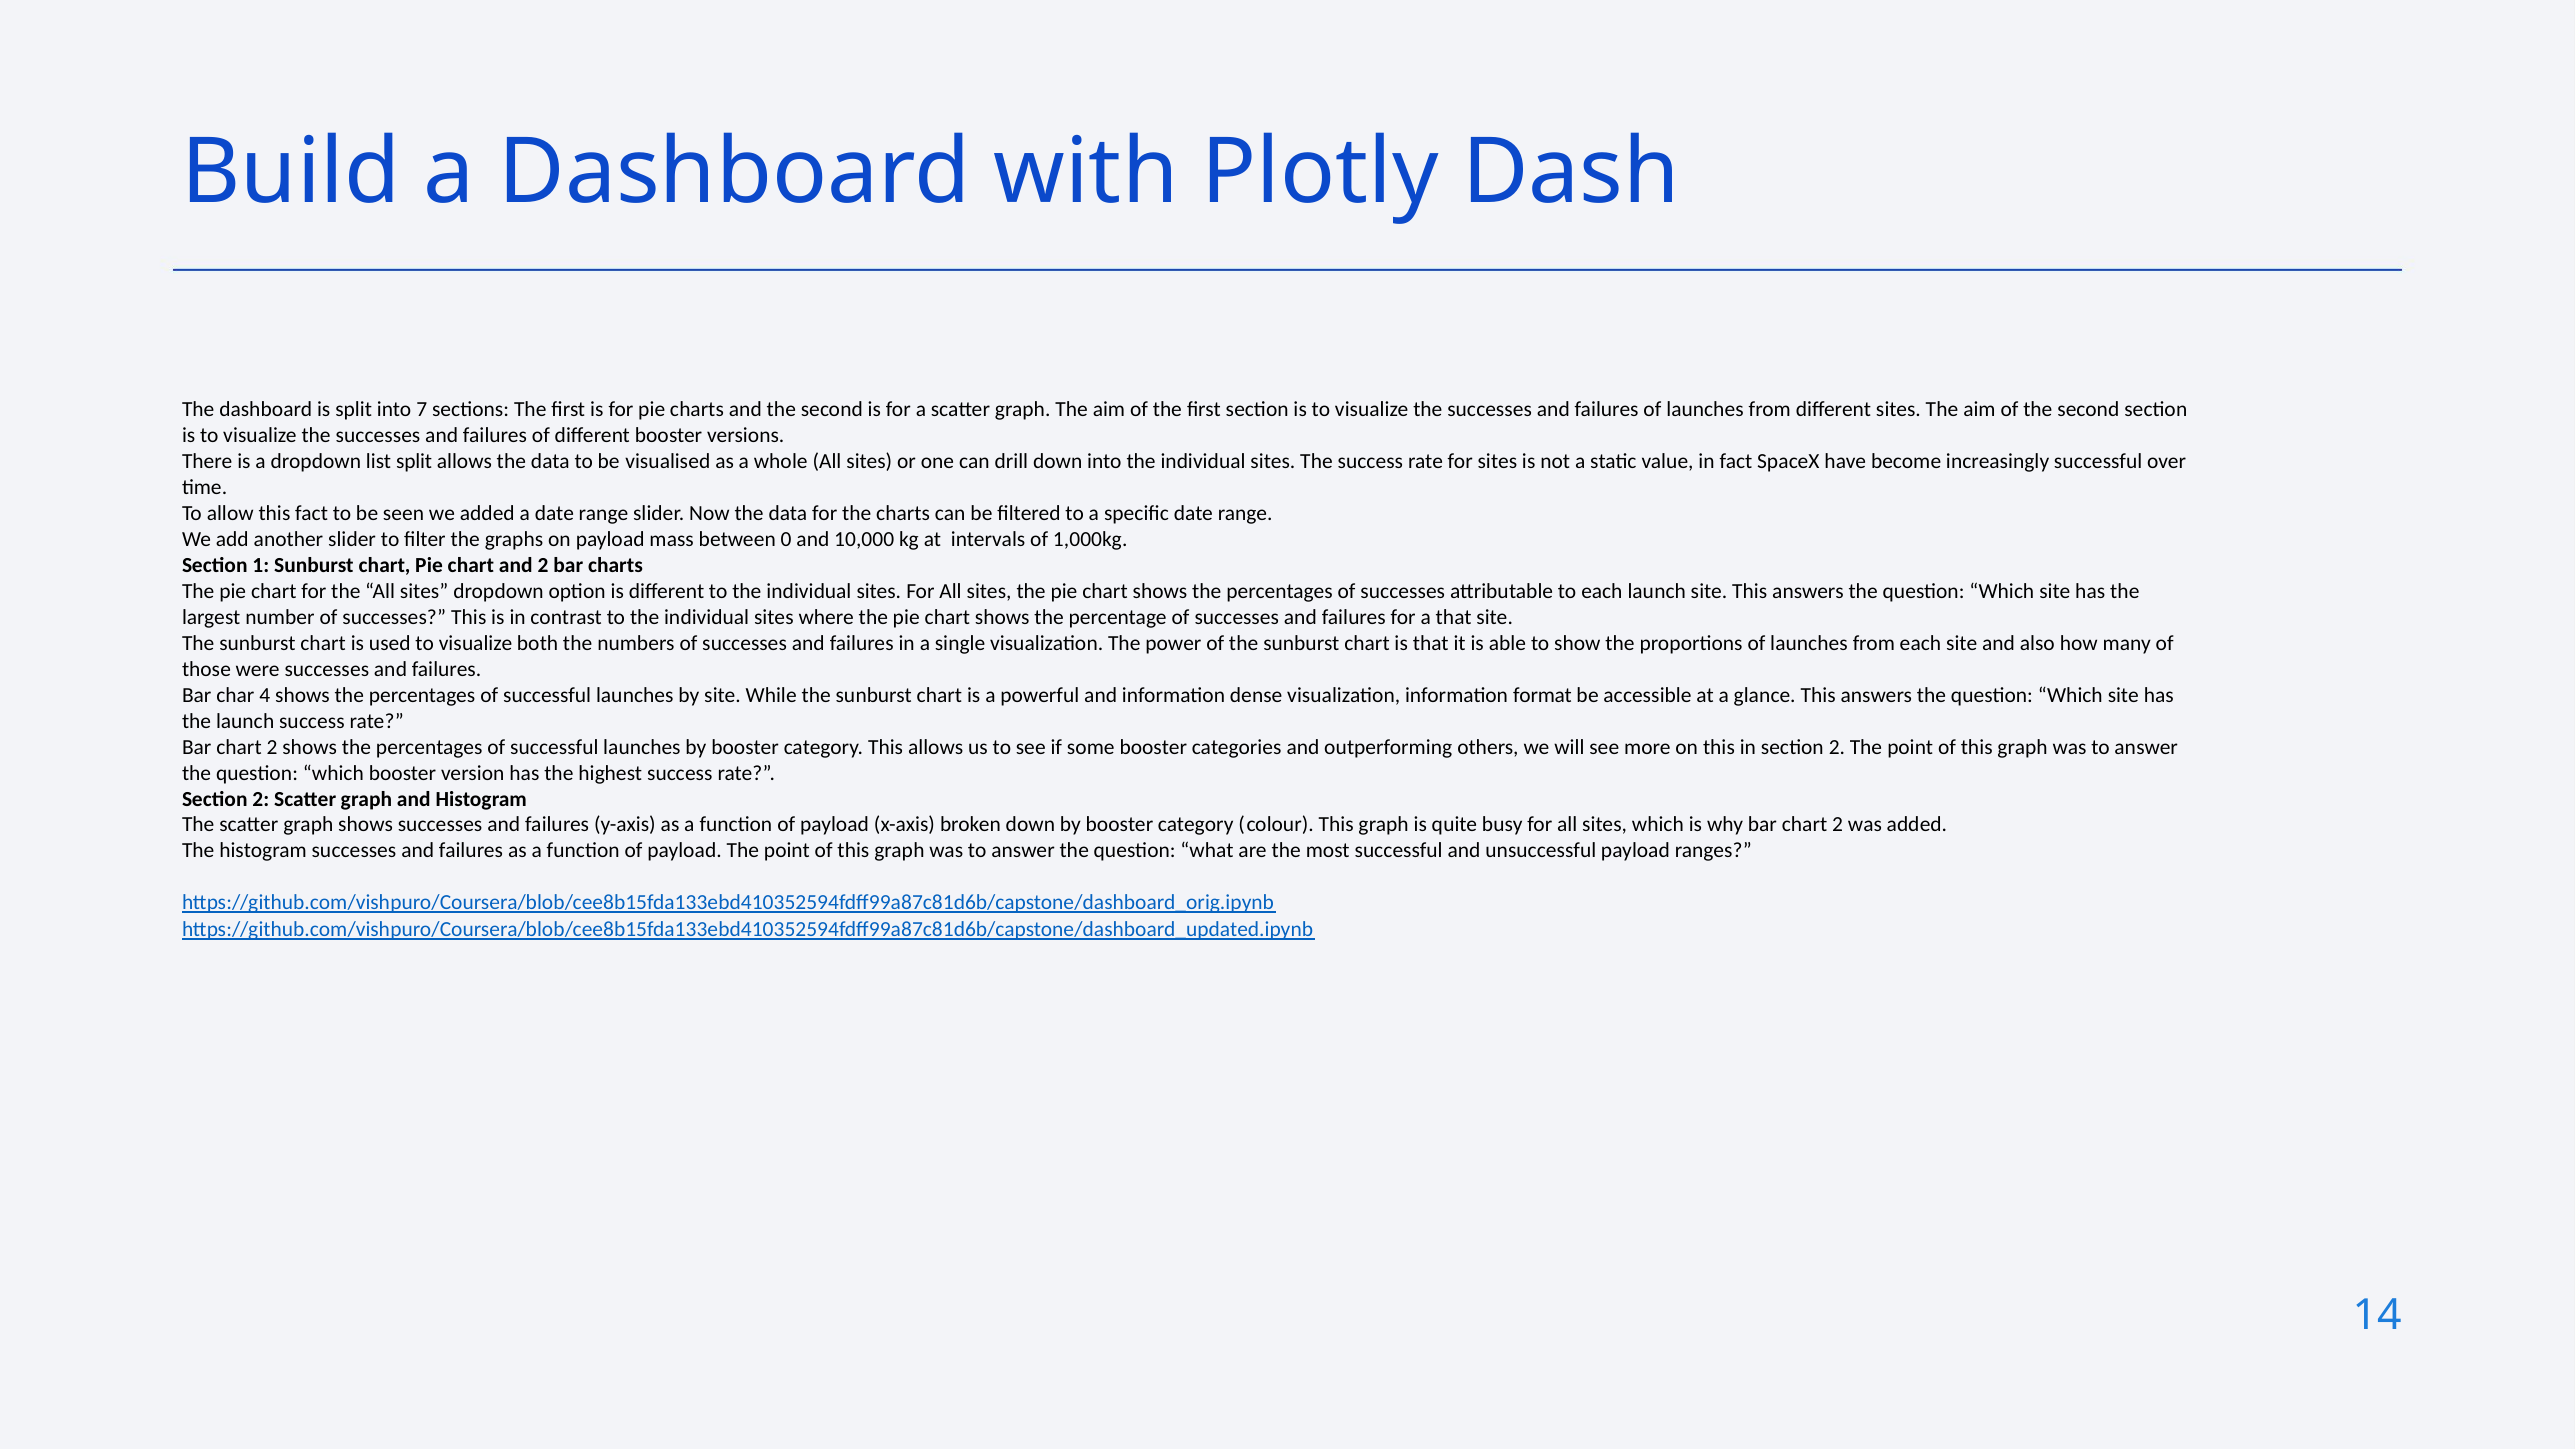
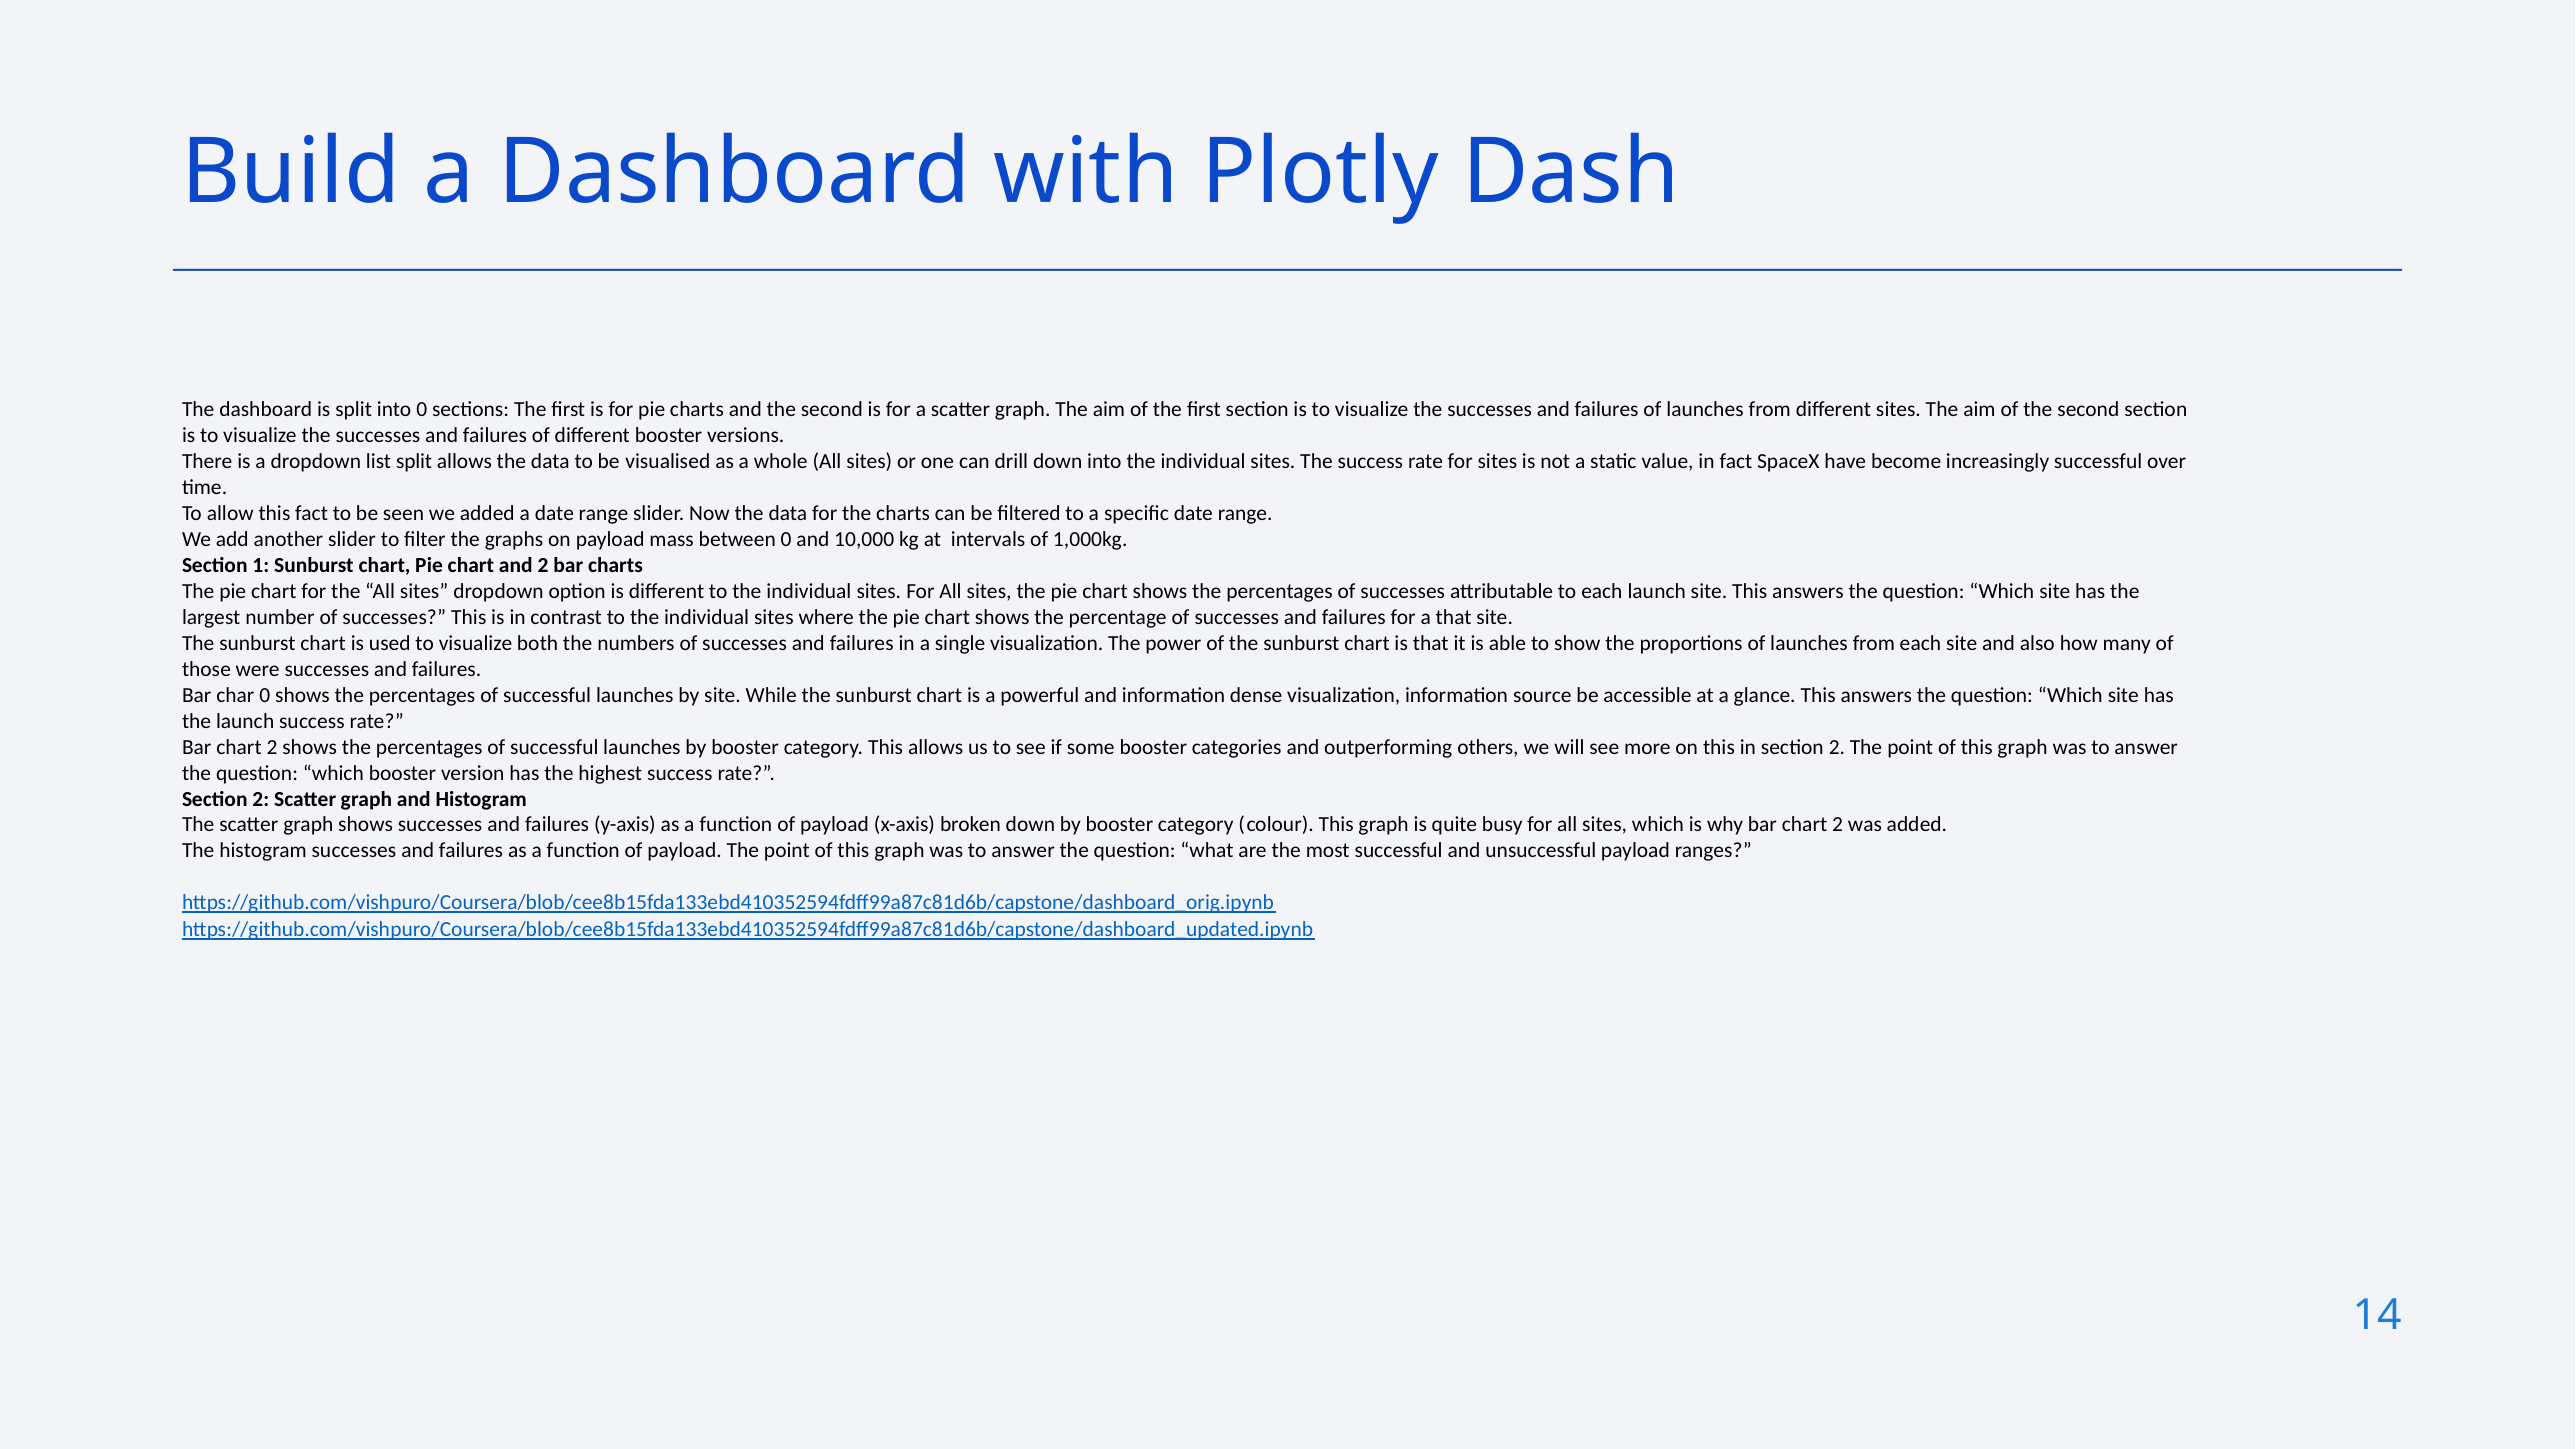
into 7: 7 -> 0 (422, 410)
char 4: 4 -> 0 (265, 695)
format: format -> source (1542, 695)
